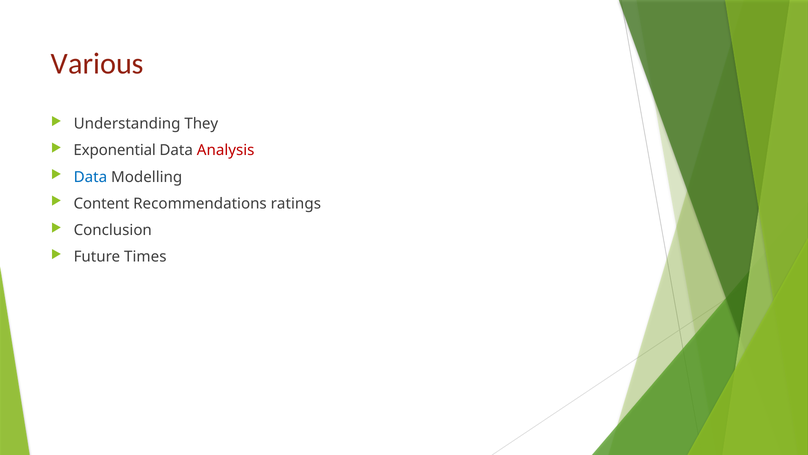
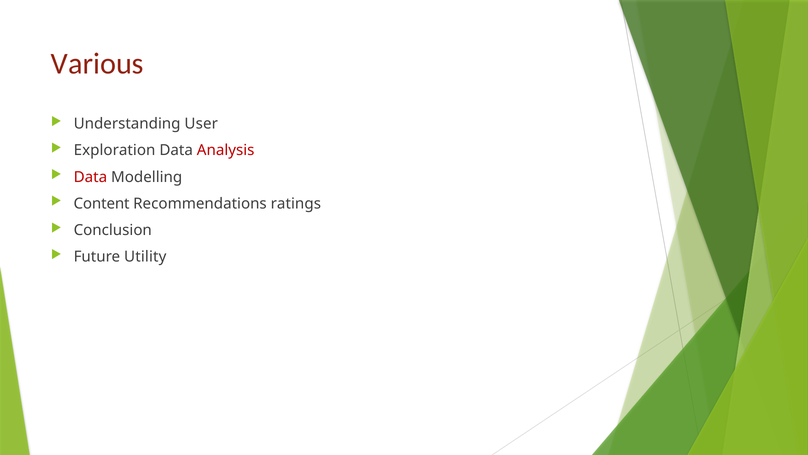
They: They -> User (201, 124)
Exponential: Exponential -> Exploration (115, 150)
Data colour: blue -> red (90, 177)
Times: Times -> Utility (145, 257)
